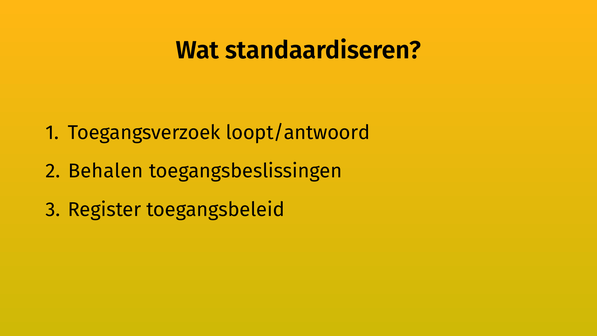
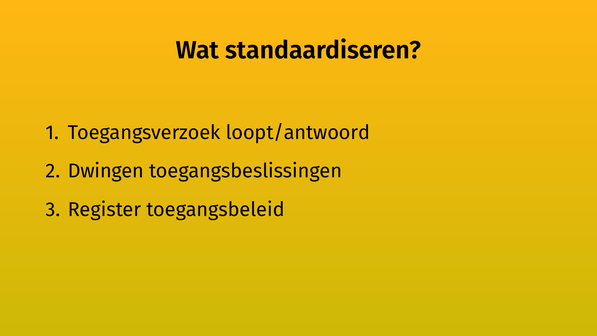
Behalen: Behalen -> Dwingen (106, 171)
